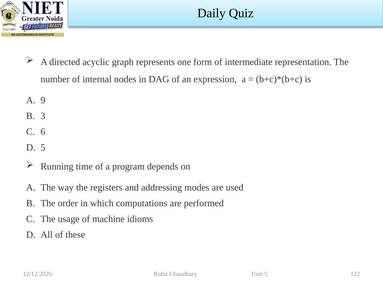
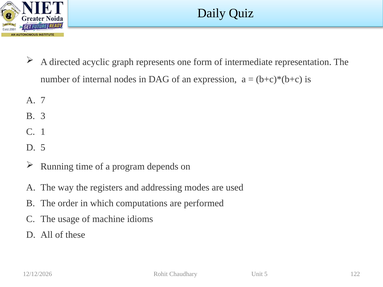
9: 9 -> 7 (43, 100)
6: 6 -> 1 (43, 132)
